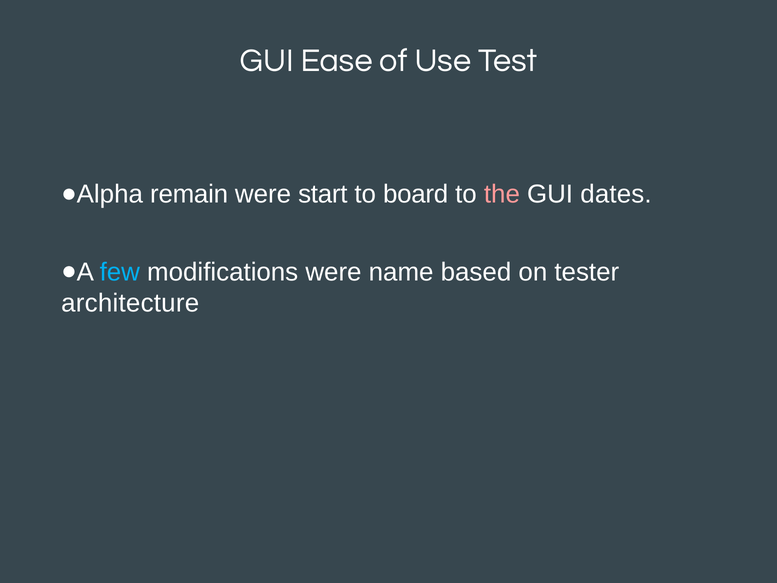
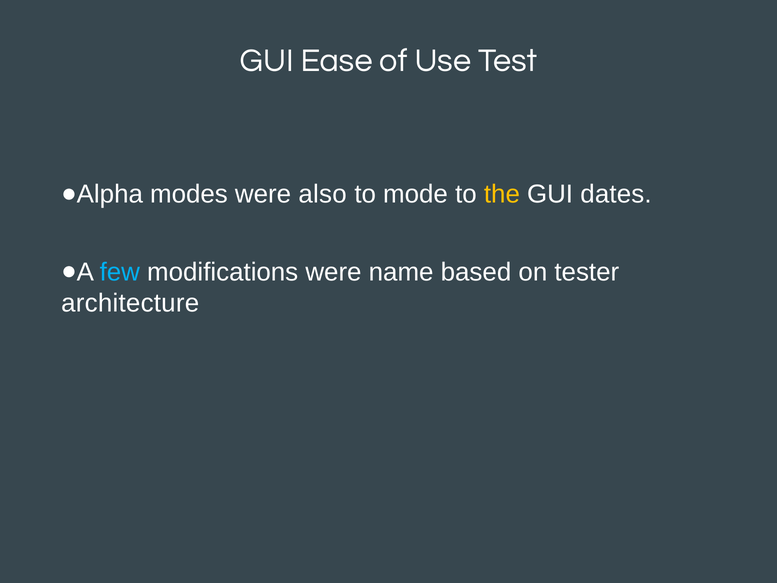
remain: remain -> modes (189, 194)
start: start -> also (323, 194)
board: board -> mode (416, 194)
the colour: pink -> yellow (502, 194)
